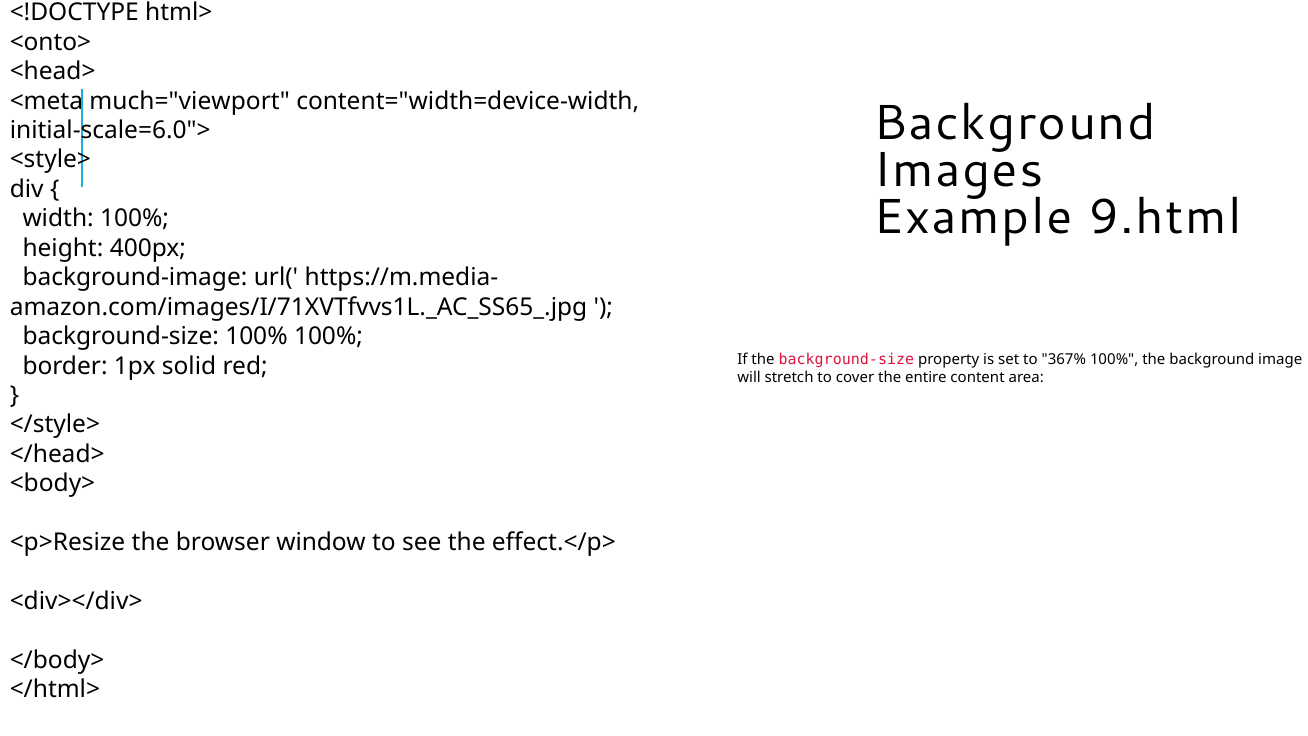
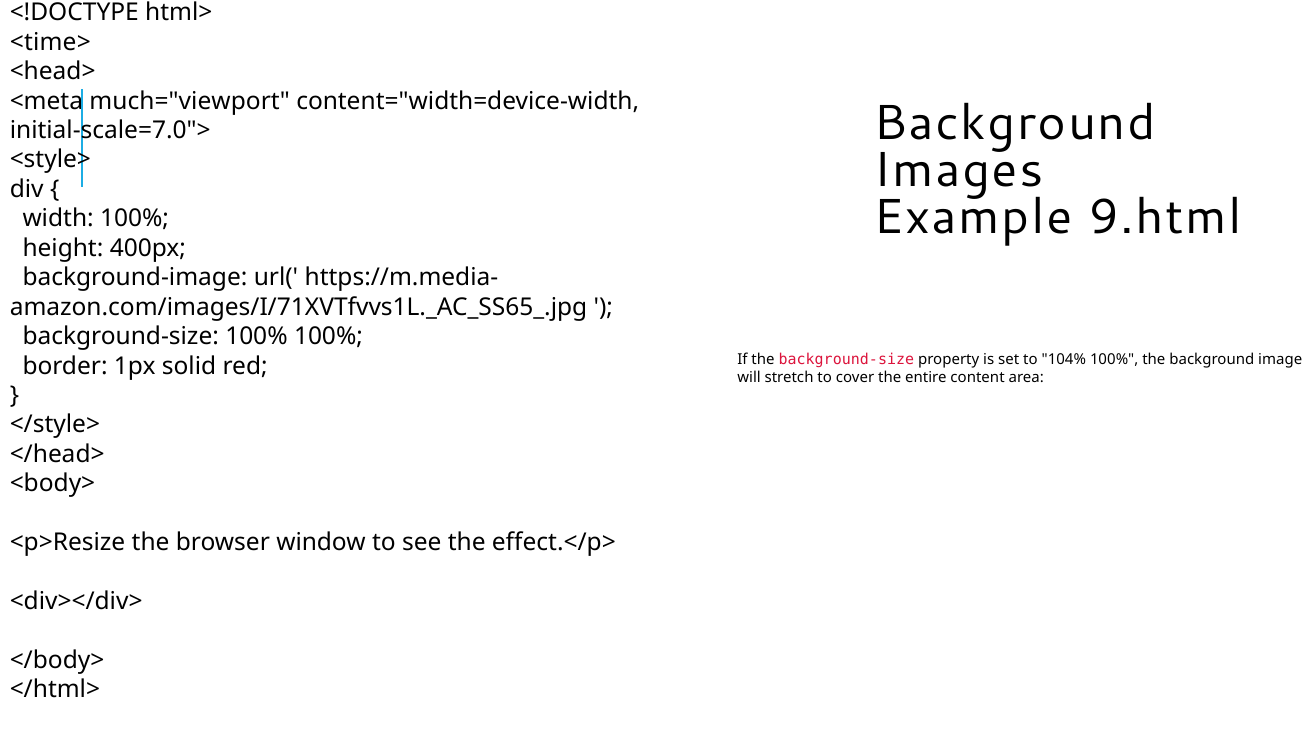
<onto>: <onto> -> <time> (50, 42)
initial-scale=6.0">: initial-scale=6.0"> -> initial-scale=7.0"> (110, 130)
367%: 367% -> 104% (1064, 360)
